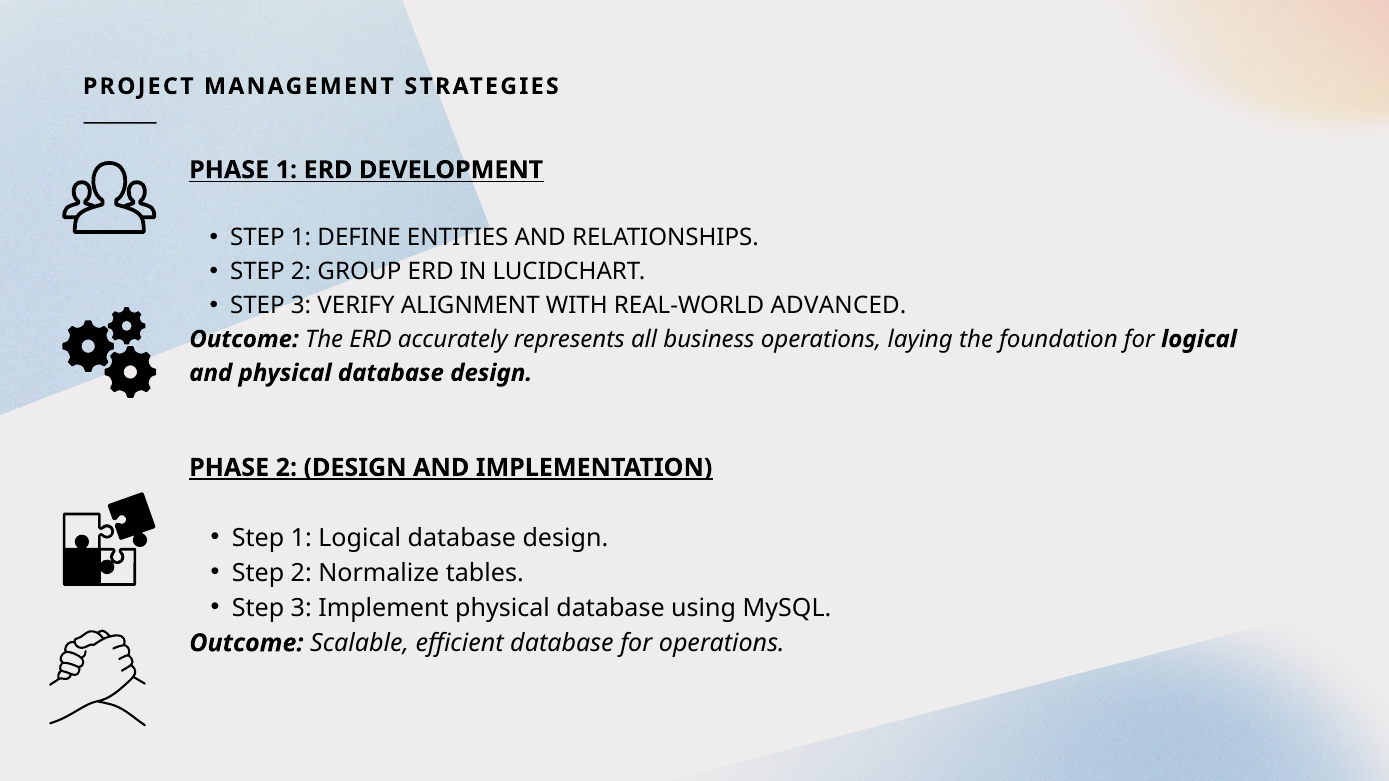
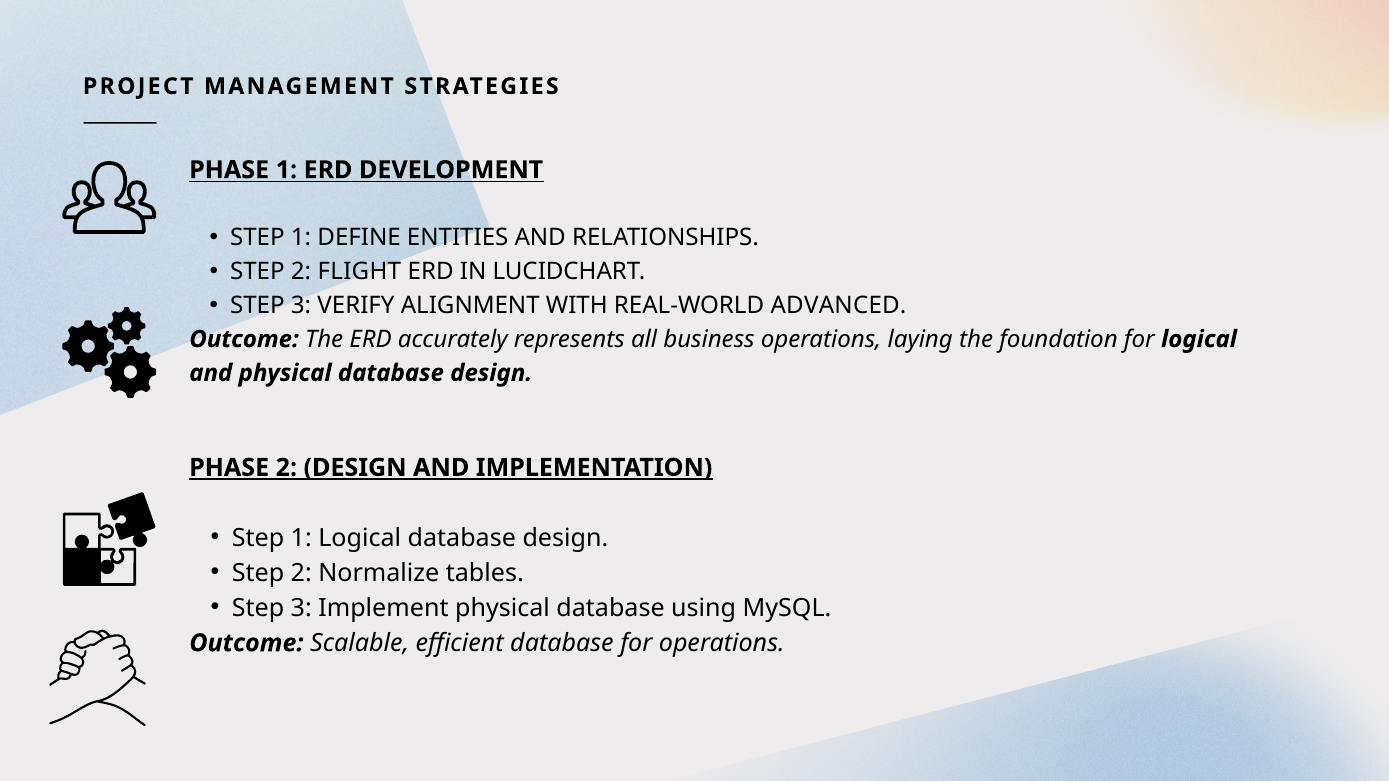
GROUP: GROUP -> FLIGHT (359, 272)
